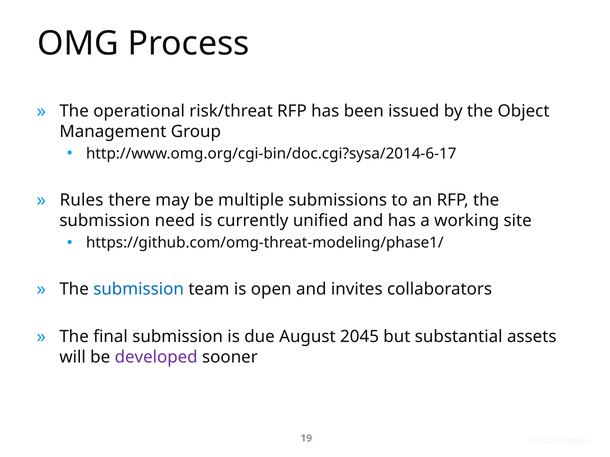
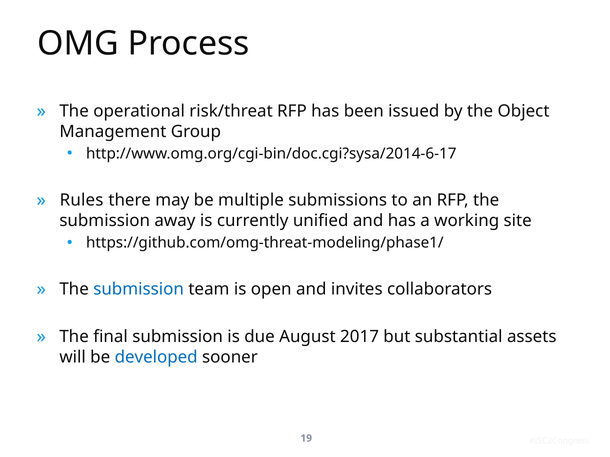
need: need -> away (175, 221)
2045: 2045 -> 2017 (360, 337)
developed colour: purple -> blue (156, 357)
